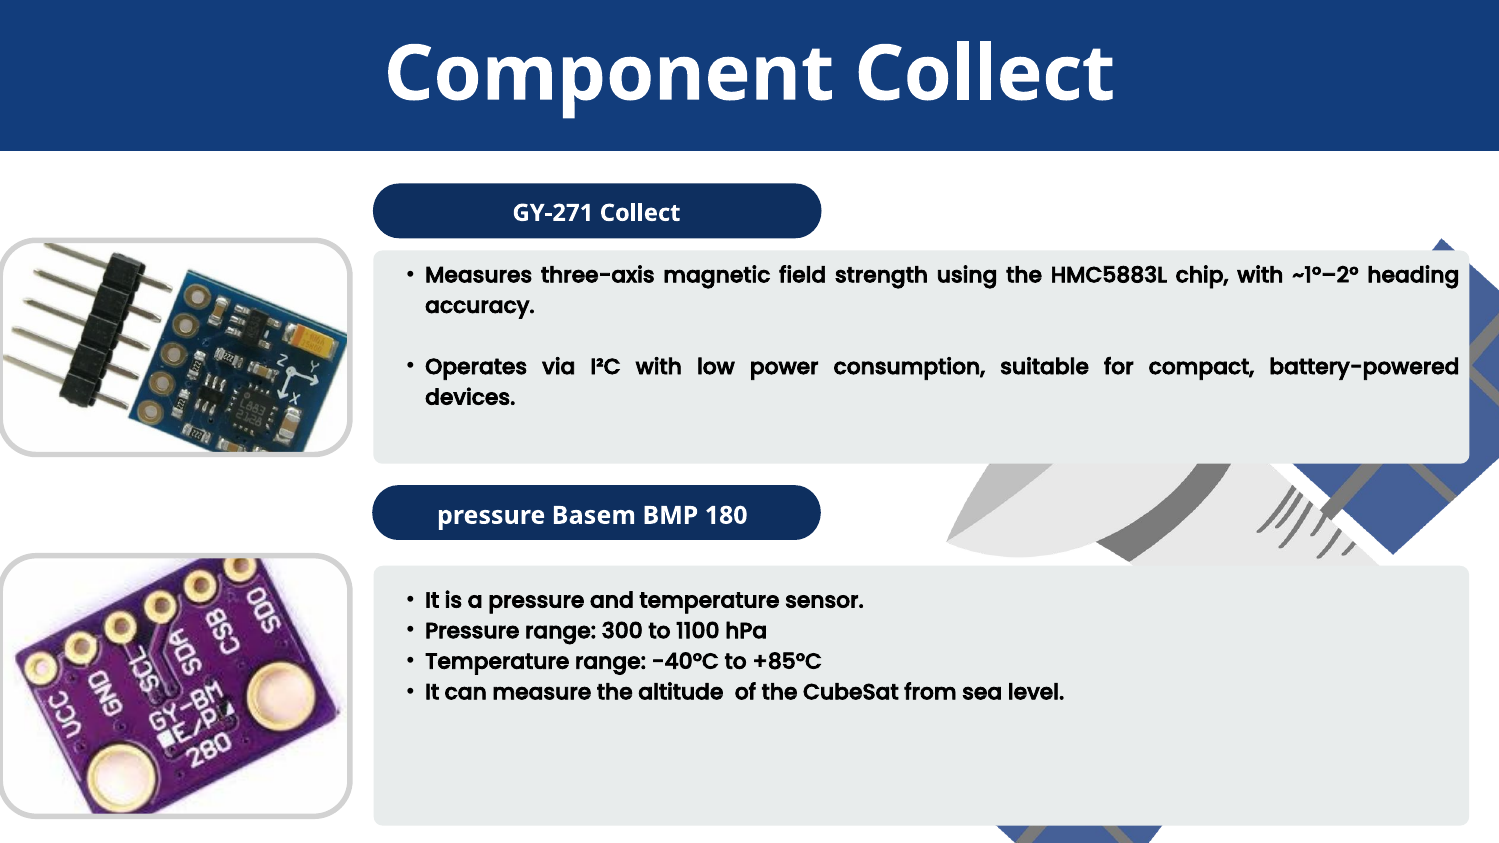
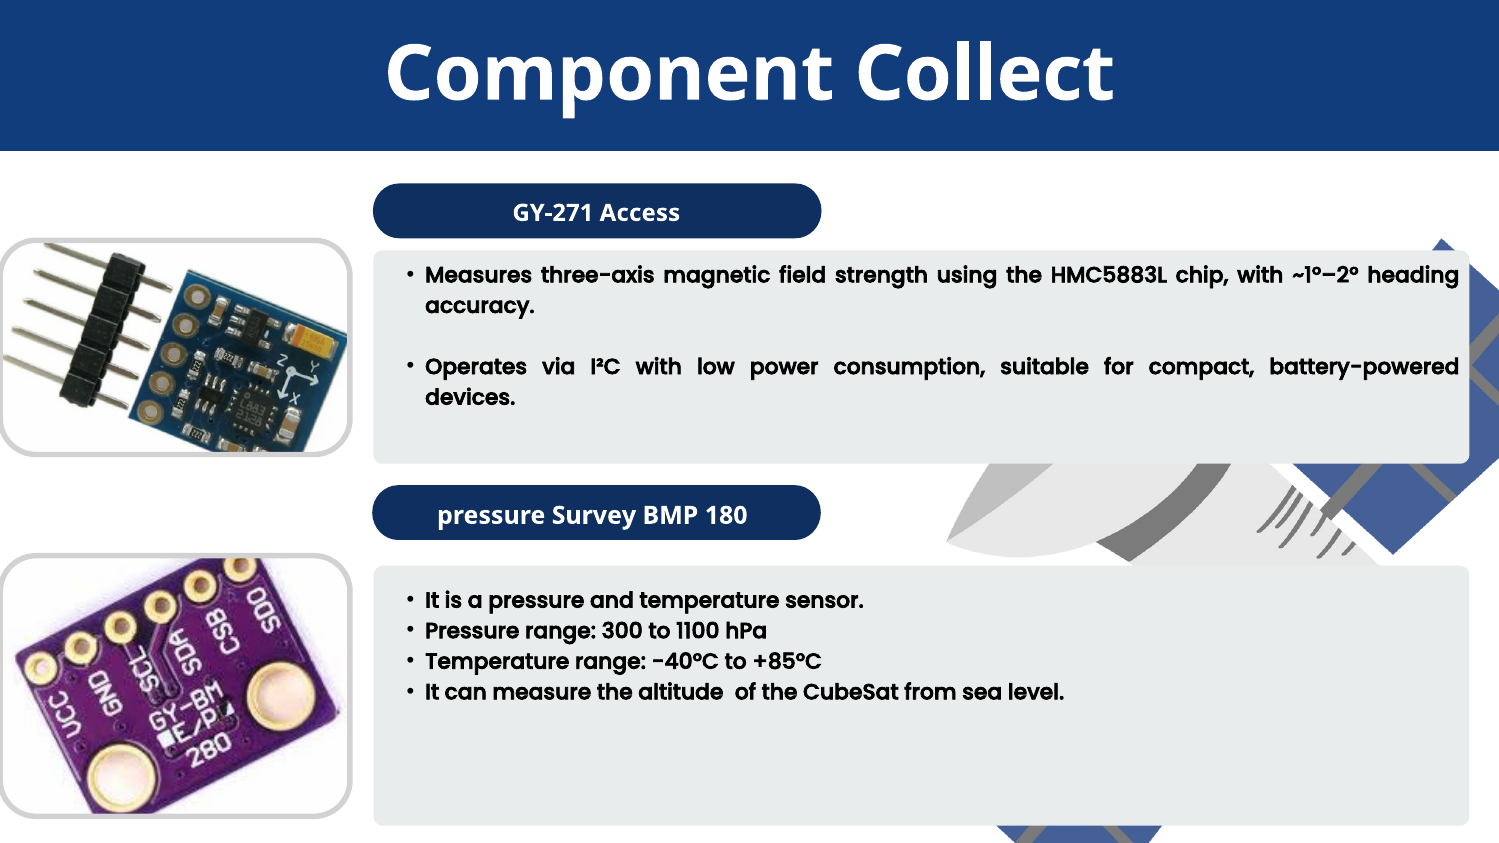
GY-271 Collect: Collect -> Access (640, 213)
Basem: Basem -> Survey (594, 516)
